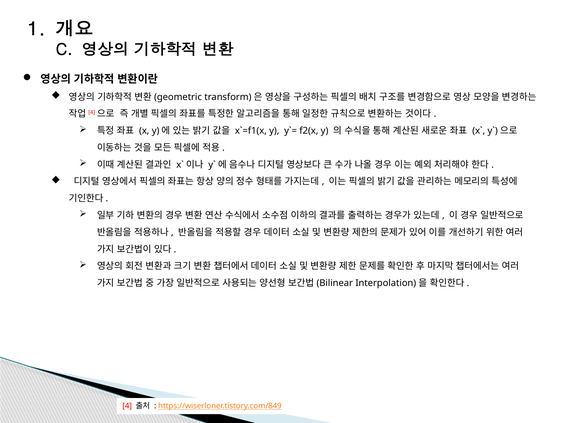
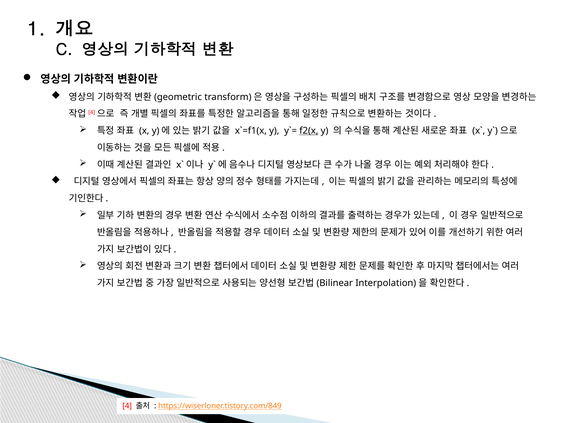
f2(x underline: none -> present (309, 131)
